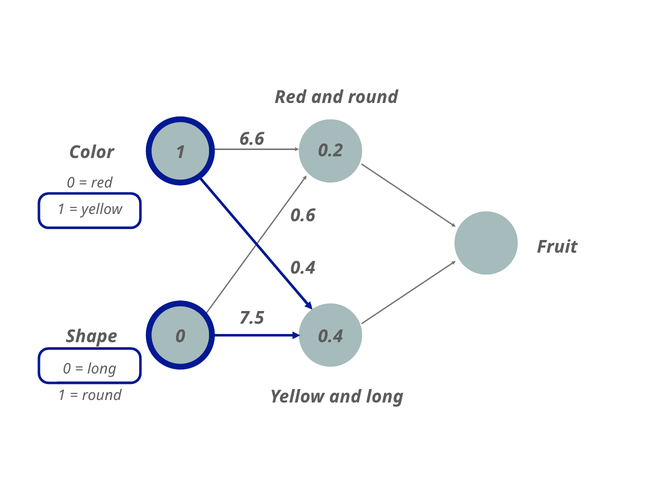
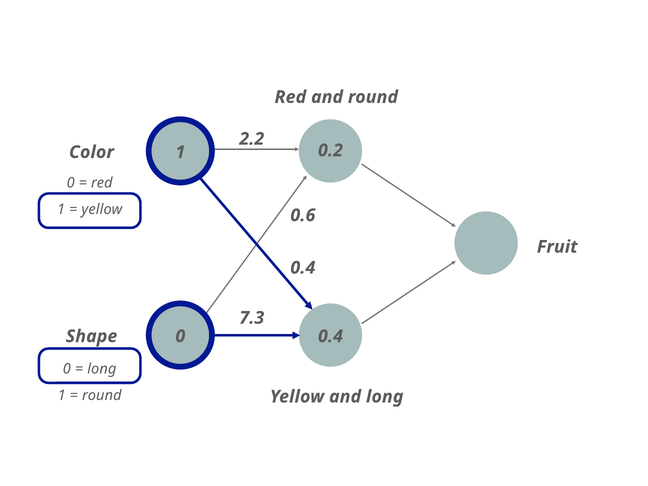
6.6: 6.6 -> 2.2 (252, 139)
7.5: 7.5 -> 7.3 (252, 318)
